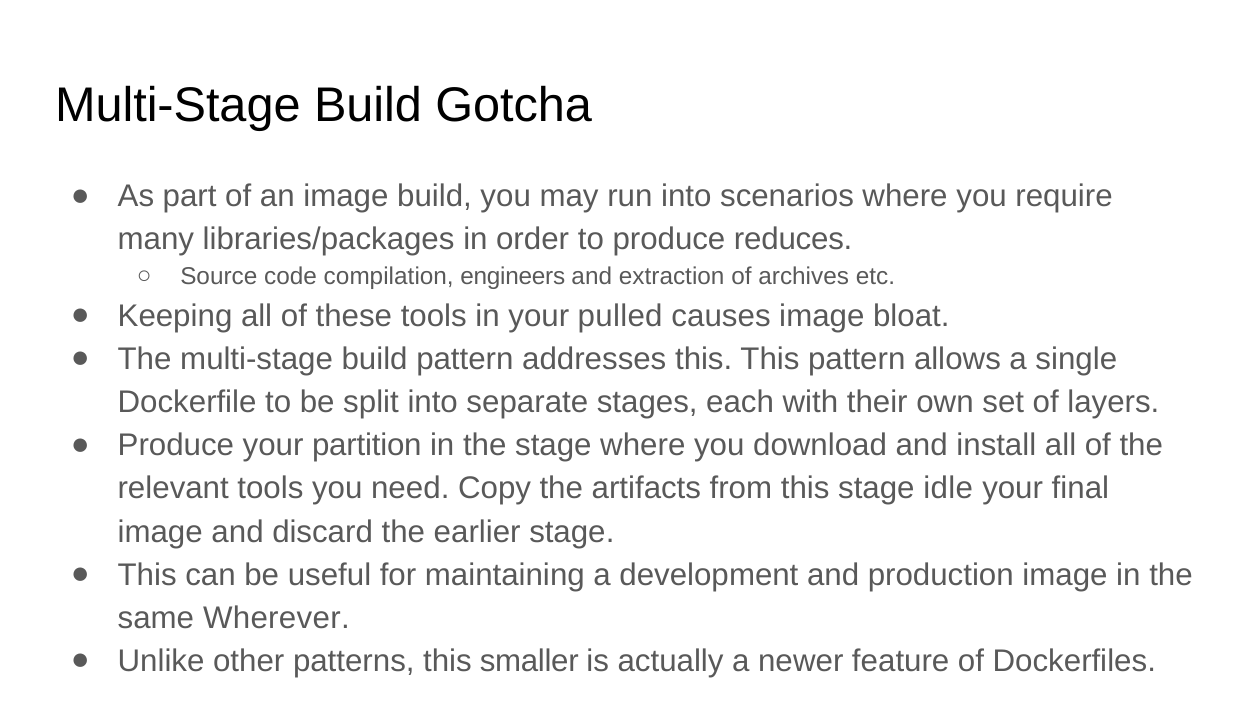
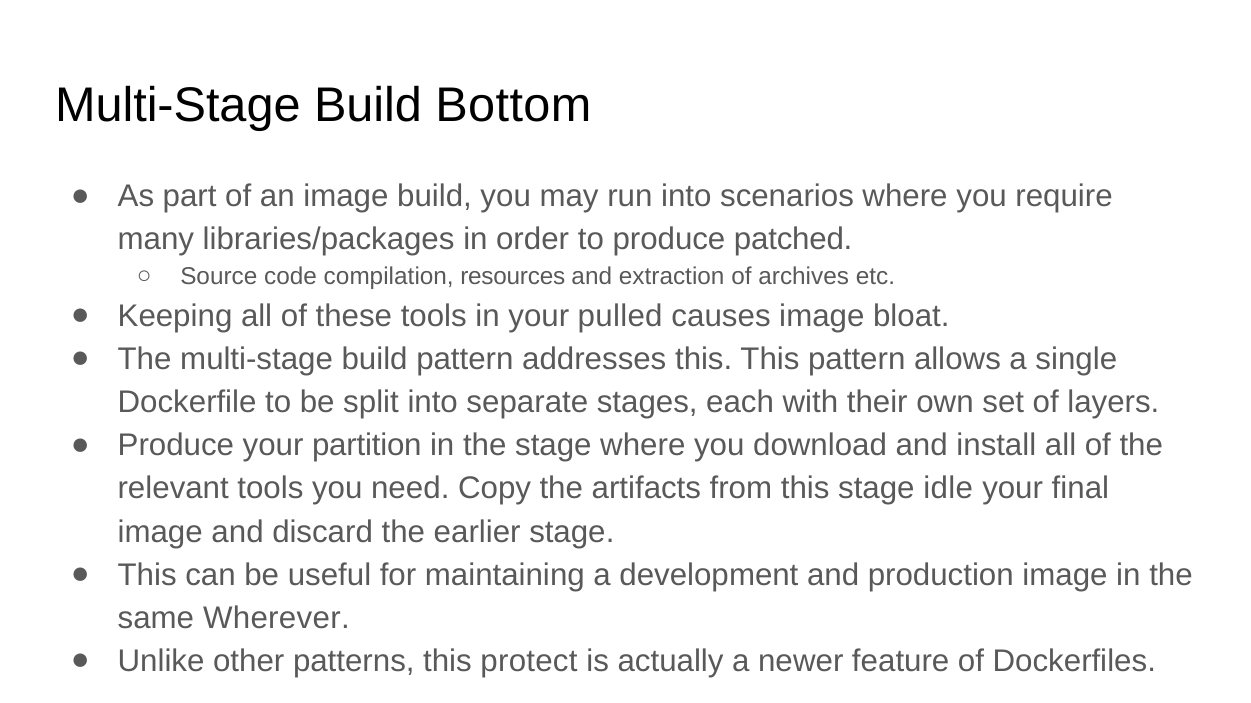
Gotcha: Gotcha -> Bottom (513, 106)
reduces: reduces -> patched (793, 240)
engineers: engineers -> resources (513, 277)
smaller: smaller -> protect (529, 662)
